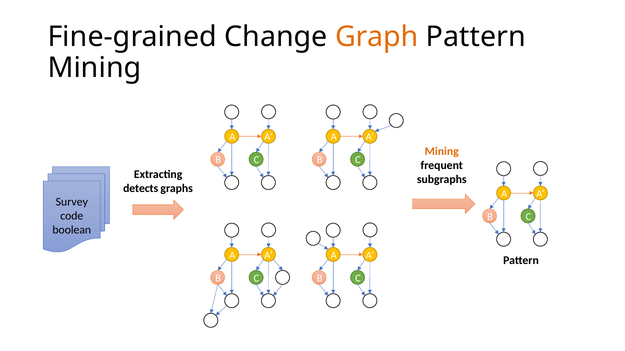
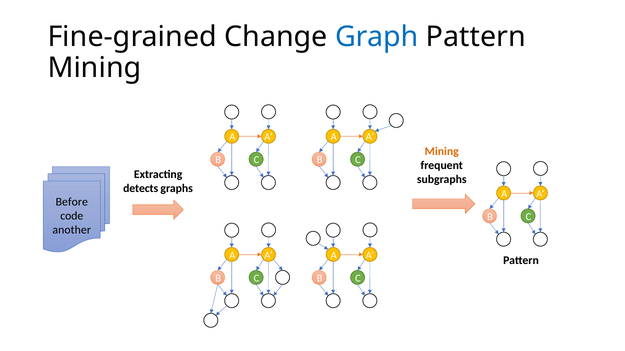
Graph colour: orange -> blue (377, 37)
Survey: Survey -> Before (72, 202)
boolean: boolean -> another (72, 230)
